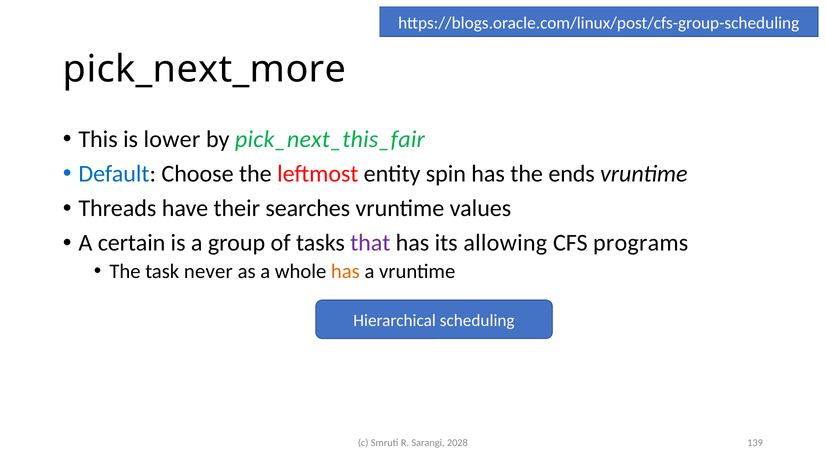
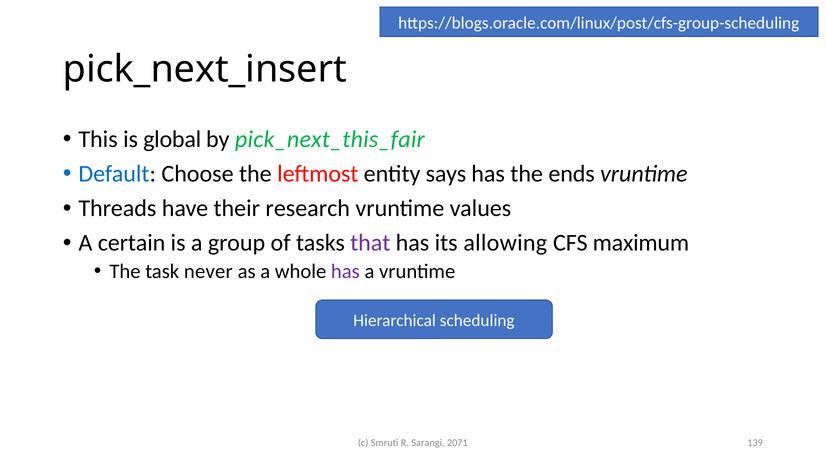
pick_next_more: pick_next_more -> pick_next_insert (205, 69)
lower: lower -> global (172, 140)
spin: spin -> says (446, 174)
searches: searches -> research (308, 209)
programs: programs -> maximum (641, 243)
has colour: orange -> purple (345, 272)
2028: 2028 -> 2071 (457, 444)
